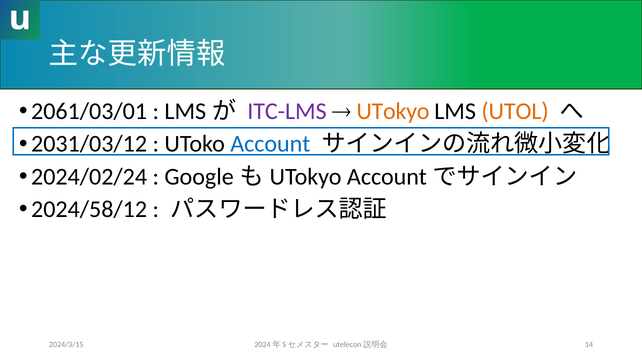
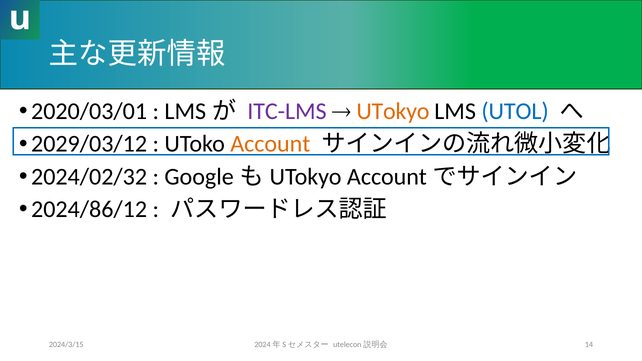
2061/03/01: 2061/03/01 -> 2020/03/01 (89, 111)
UTOL colour: orange -> blue (515, 111)
2031/03/12: 2031/03/12 -> 2029/03/12 (89, 144)
Account colour: blue -> orange (270, 144)
2024/02/24: 2024/02/24 -> 2024/02/32 (89, 177)
2024/58/12: 2024/58/12 -> 2024/86/12 (89, 209)
